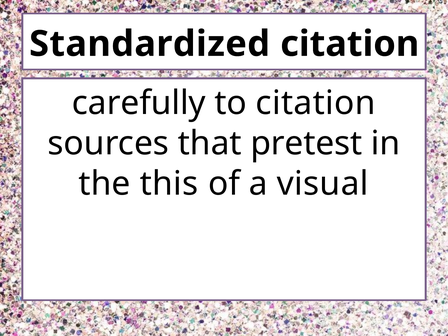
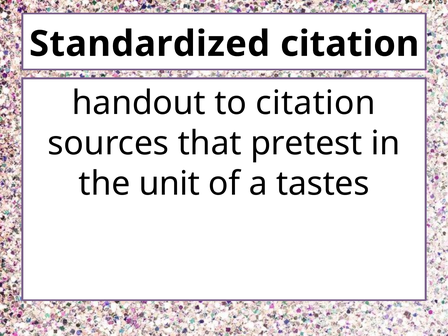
carefully: carefully -> handout (139, 103)
this: this -> unit (169, 184)
visual: visual -> tastes (323, 184)
